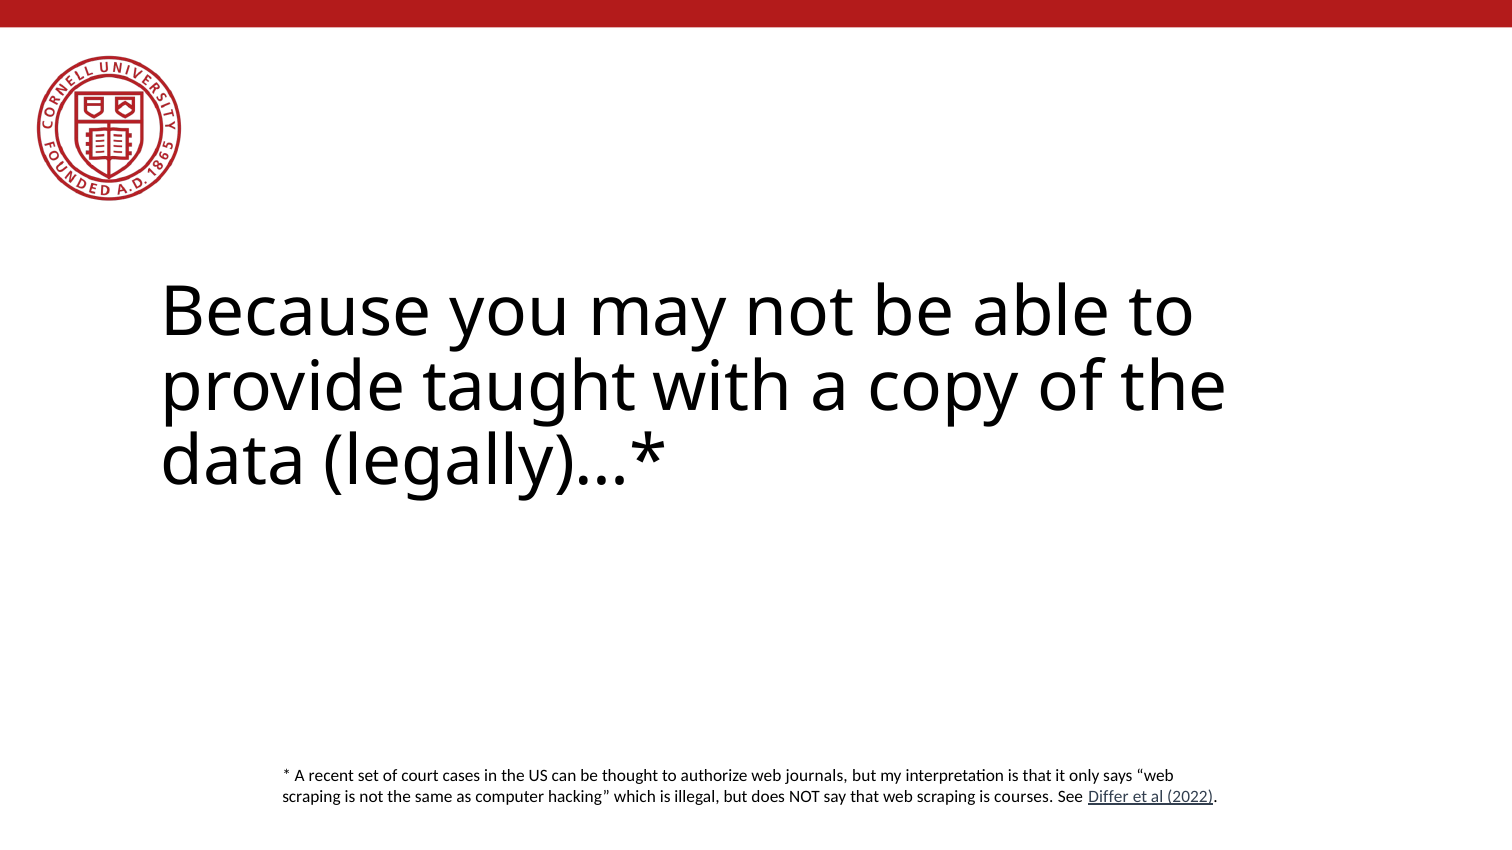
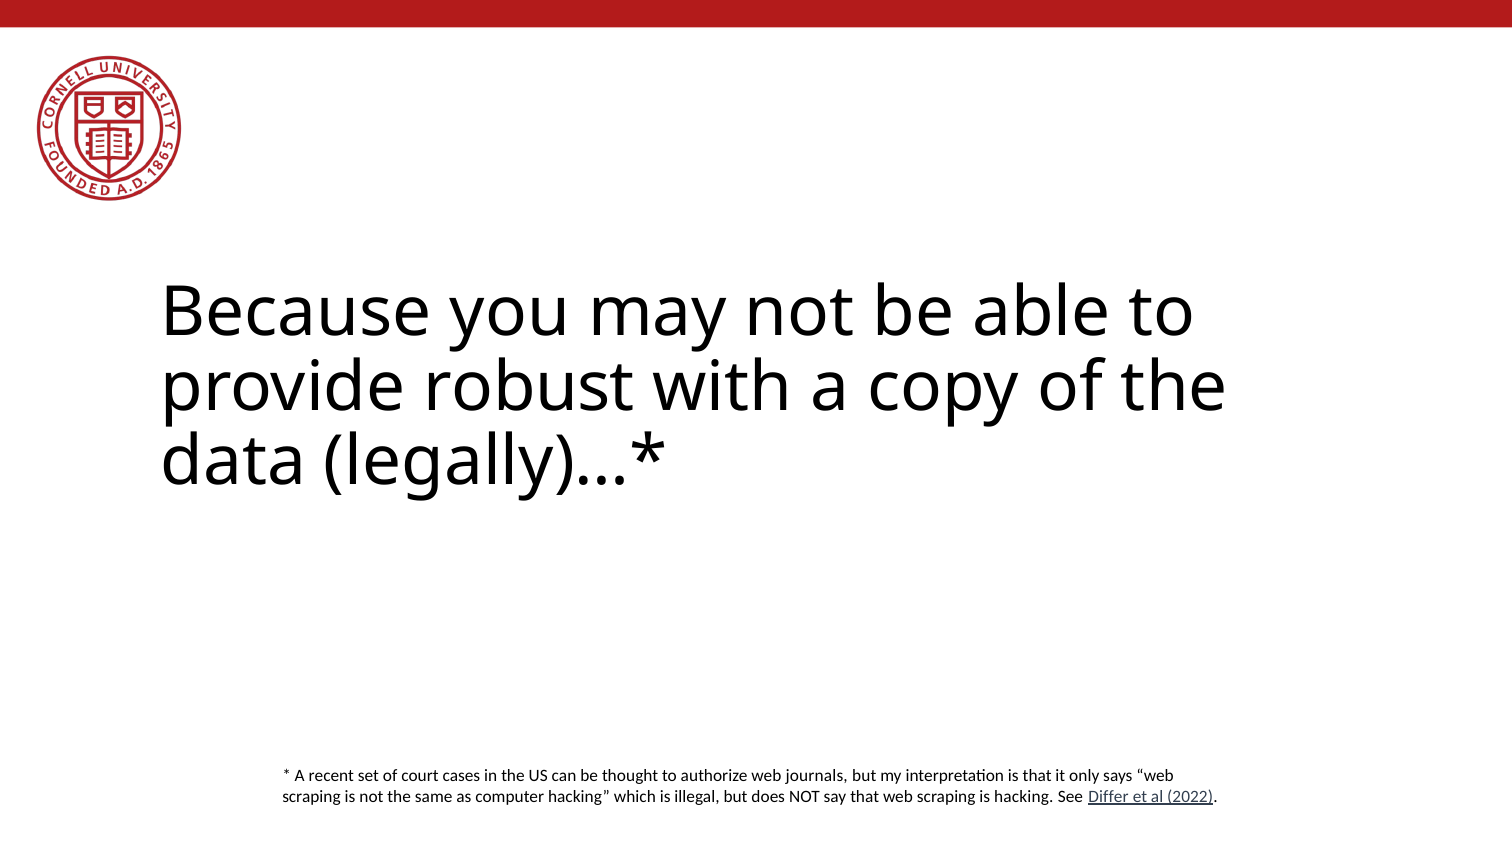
taught: taught -> robust (529, 387)
is courses: courses -> hacking (1024, 797)
